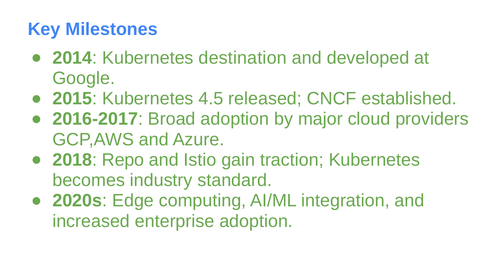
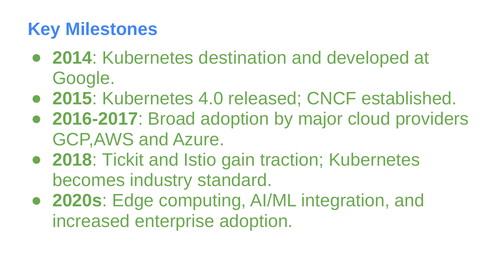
4.5: 4.5 -> 4.0 (211, 98)
Repo: Repo -> Tickit (123, 160)
